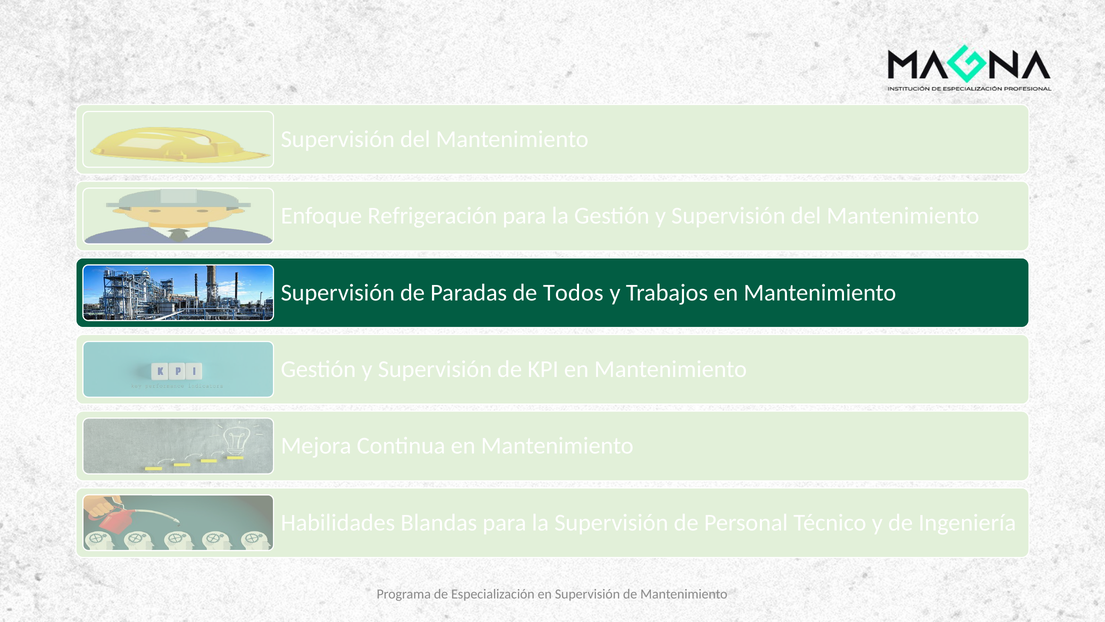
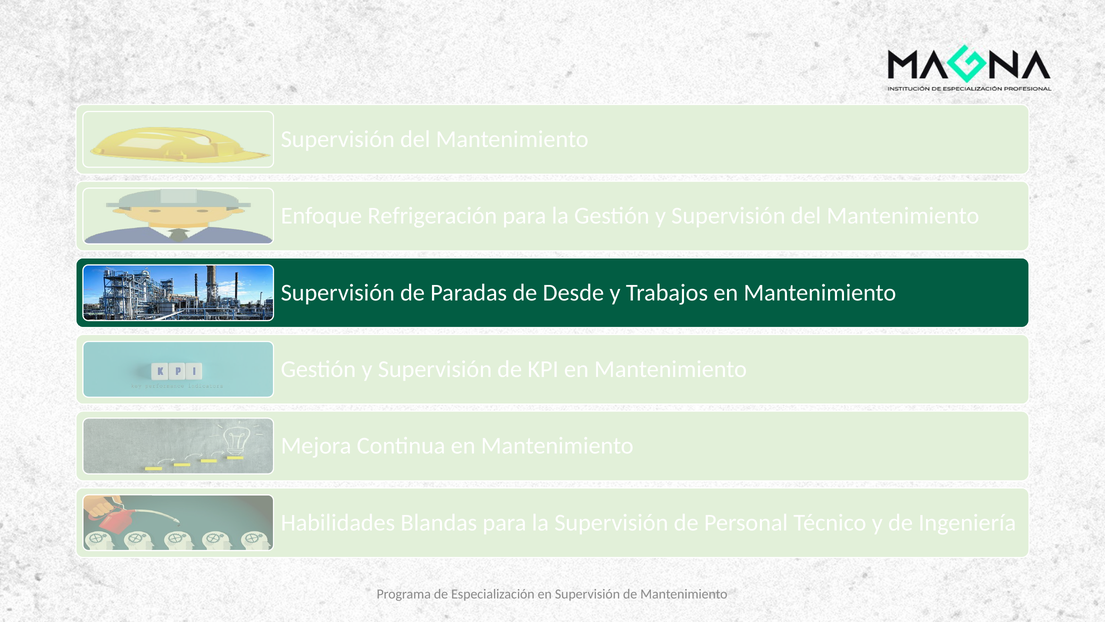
Todos: Todos -> Desde (573, 292)
